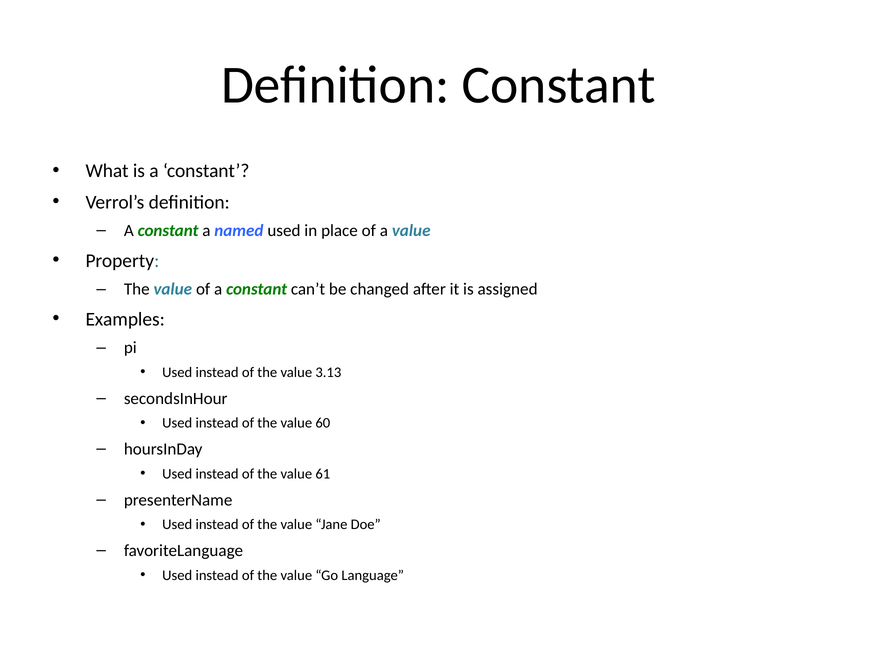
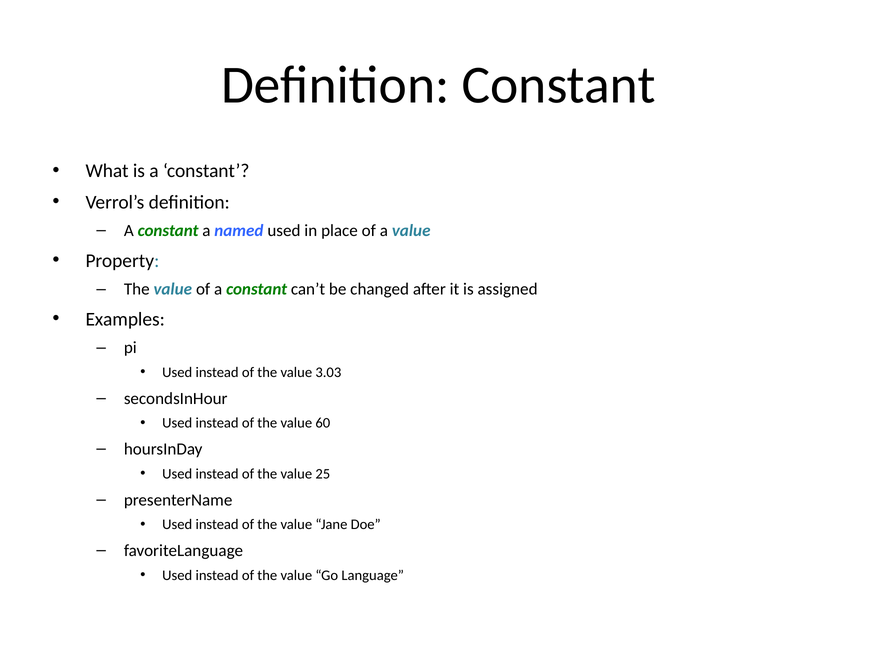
3.13: 3.13 -> 3.03 (328, 372)
61: 61 -> 25 (323, 474)
